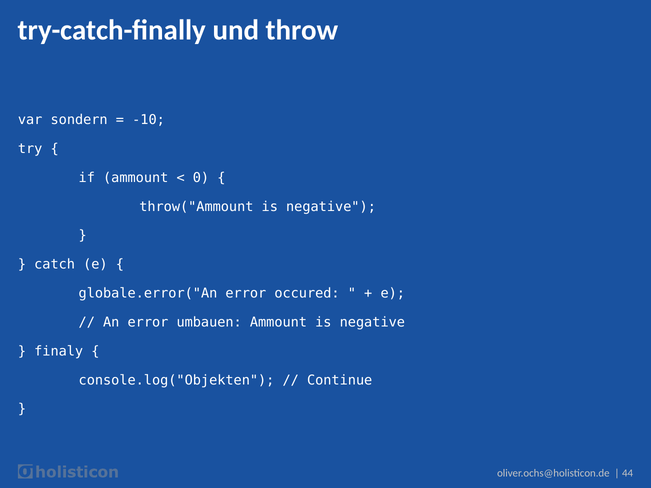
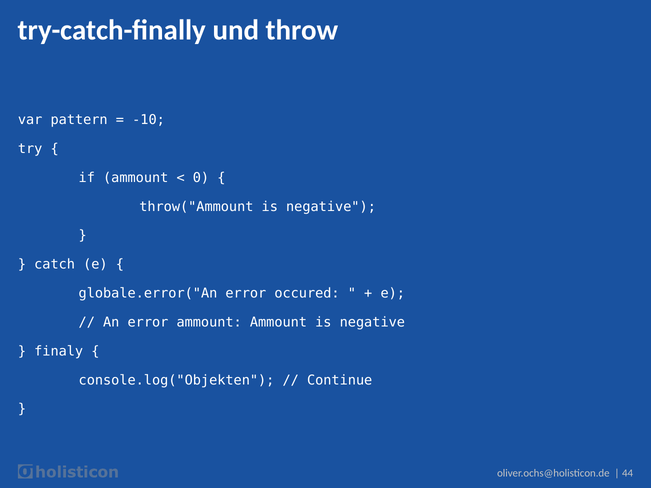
sondern: sondern -> pattern (79, 120)
error umbauen: umbauen -> ammount (209, 322)
